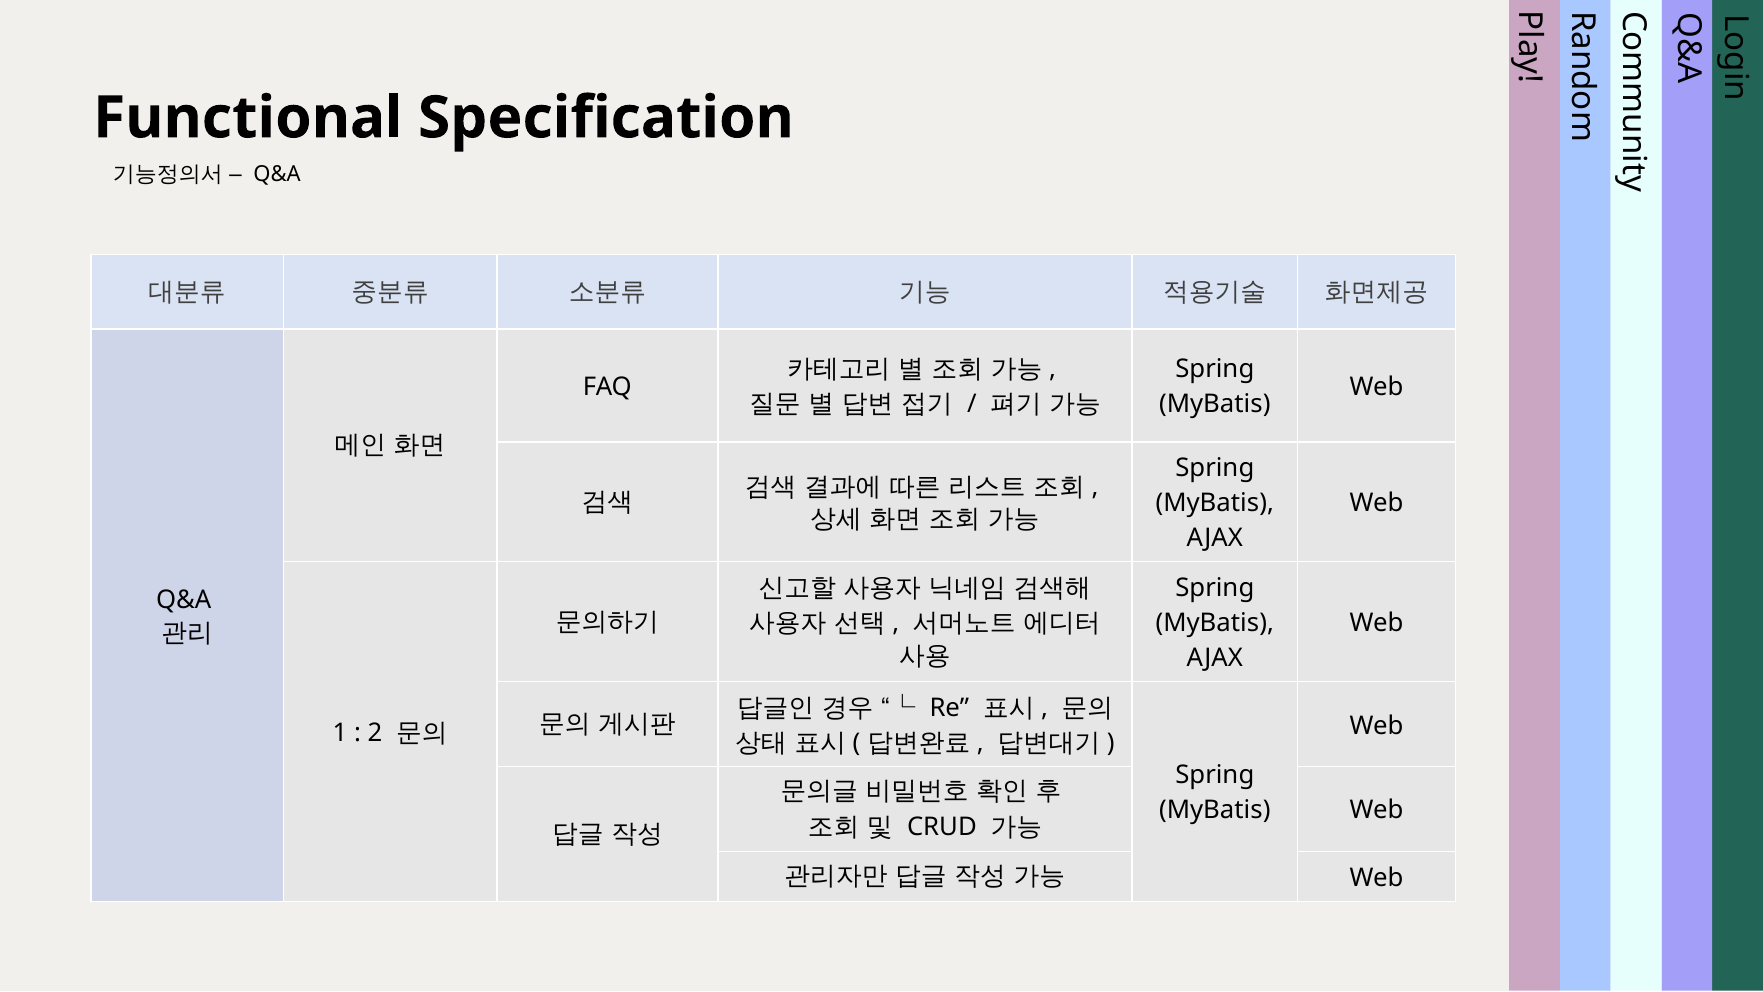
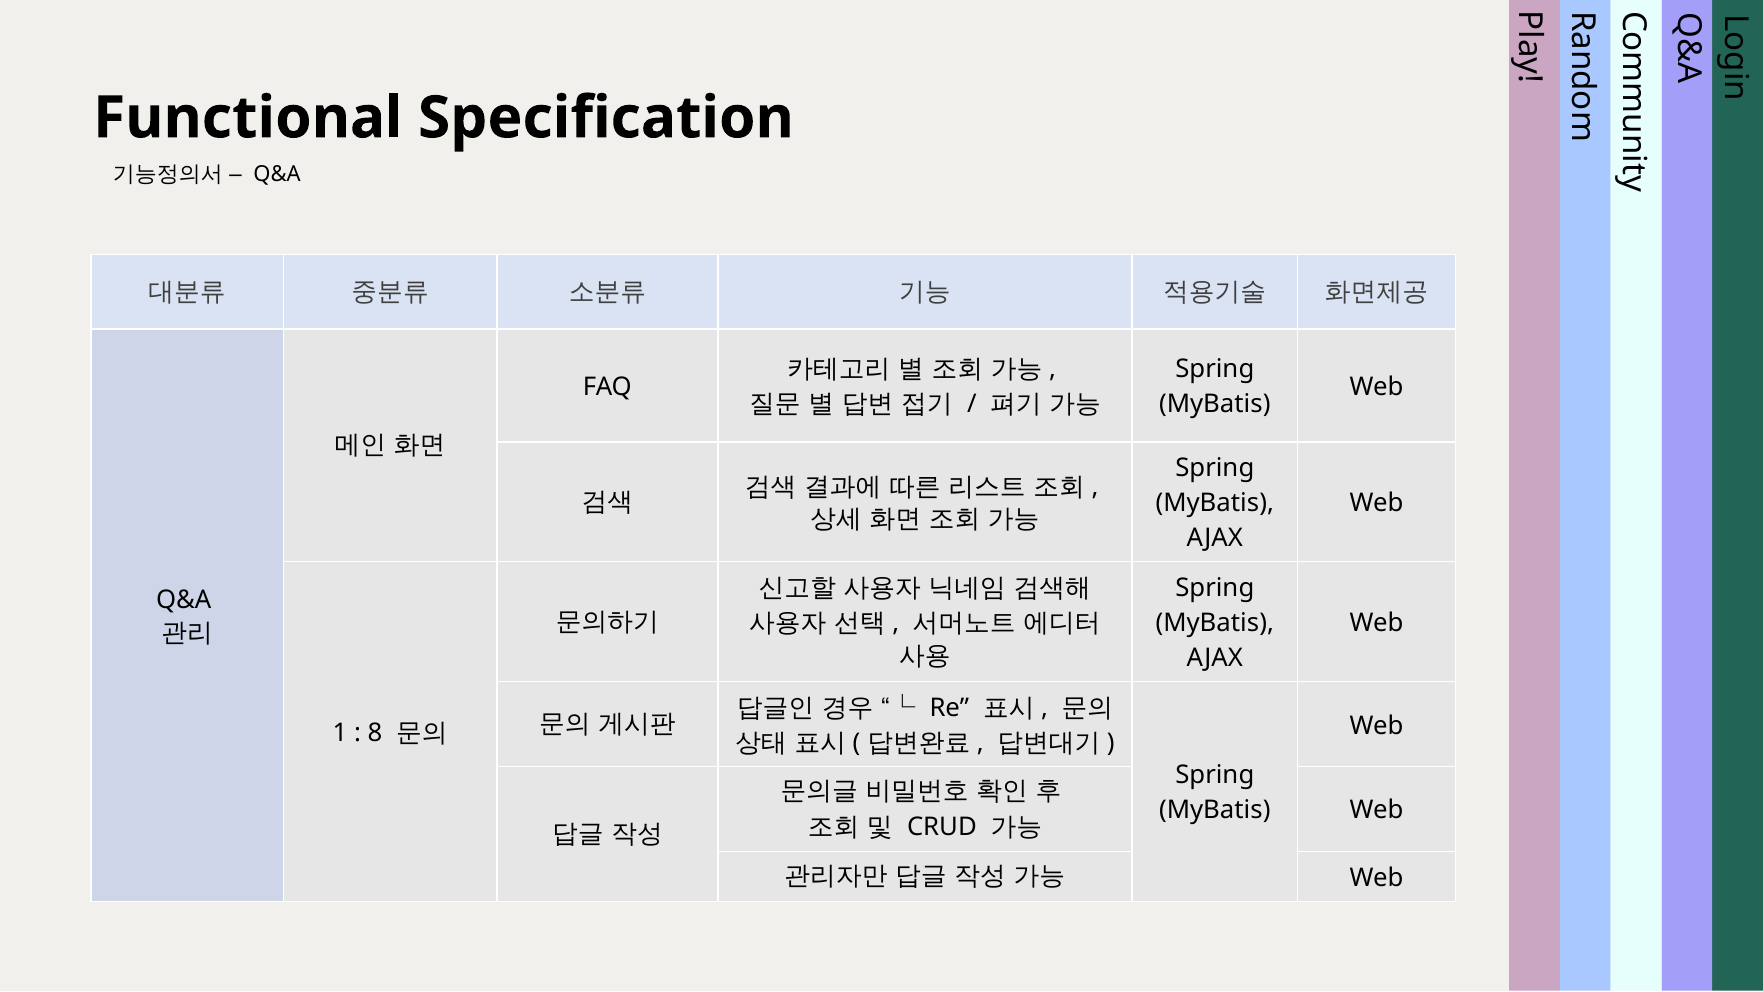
2: 2 -> 8 (375, 733)
